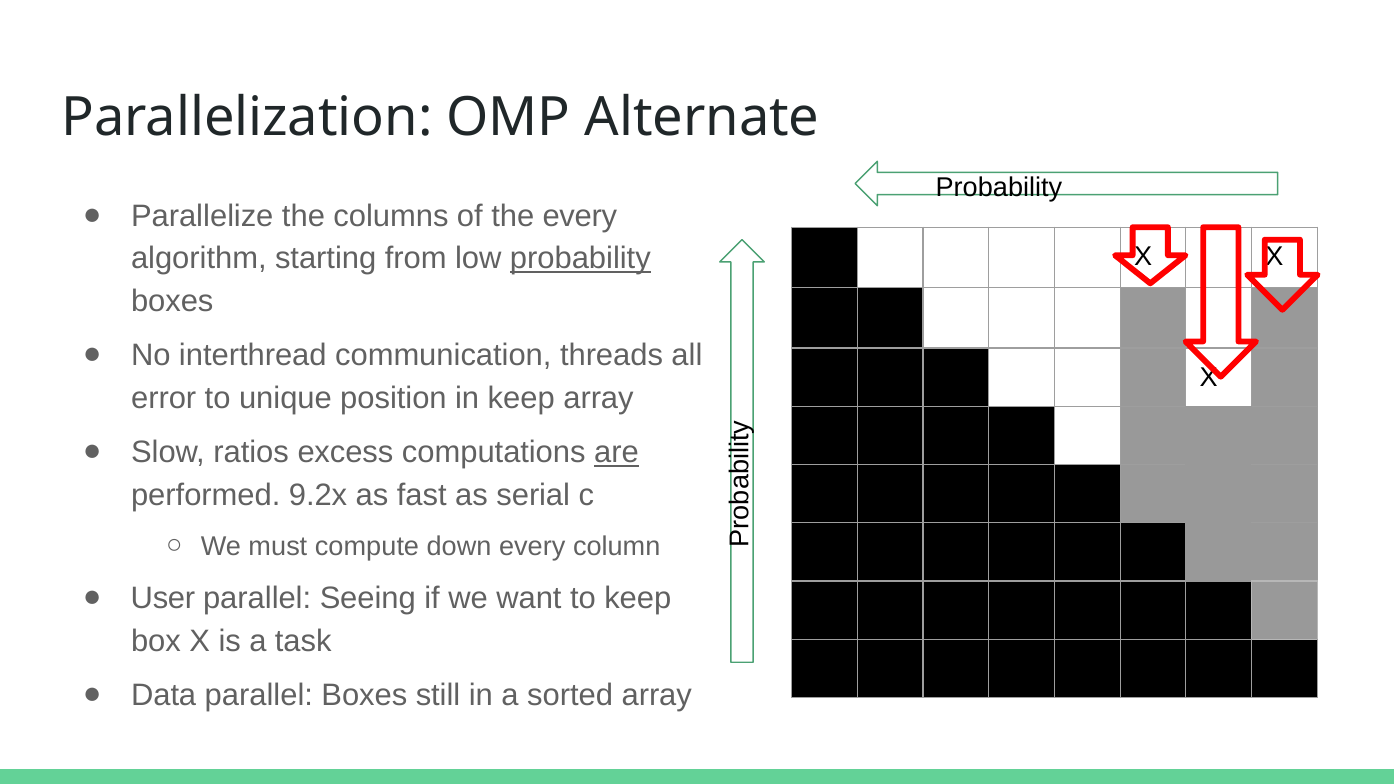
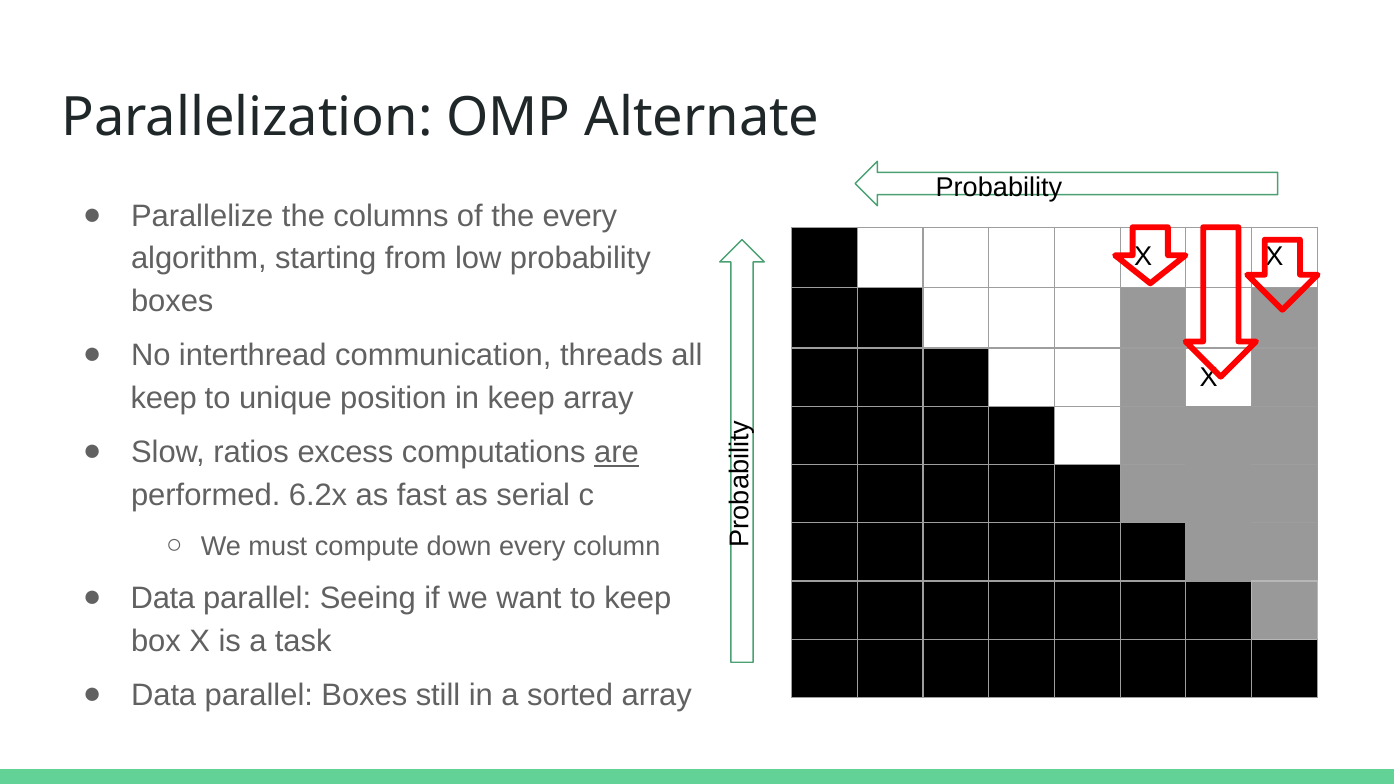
probability underline: present -> none (580, 259)
error: error -> keep (164, 398)
9.2x: 9.2x -> 6.2x (318, 495)
User: User -> Data (163, 599)
